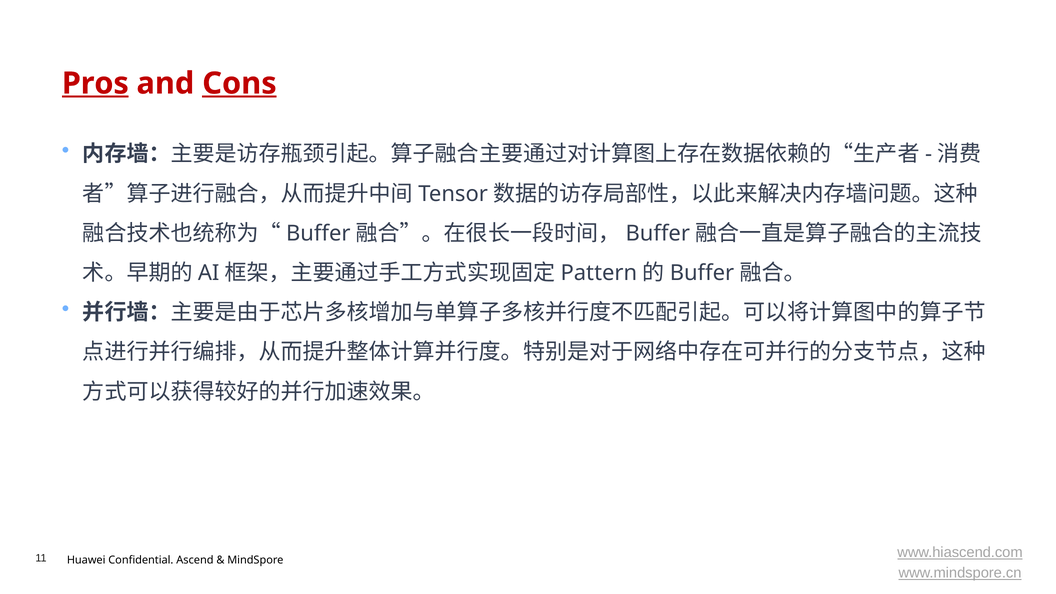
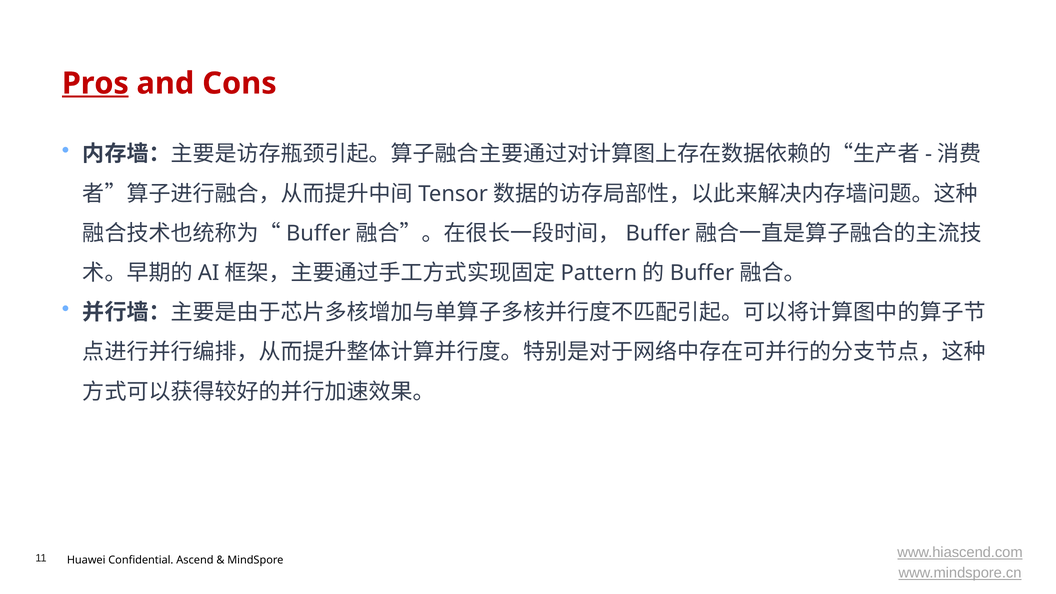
Cons underline: present -> none (239, 83)
